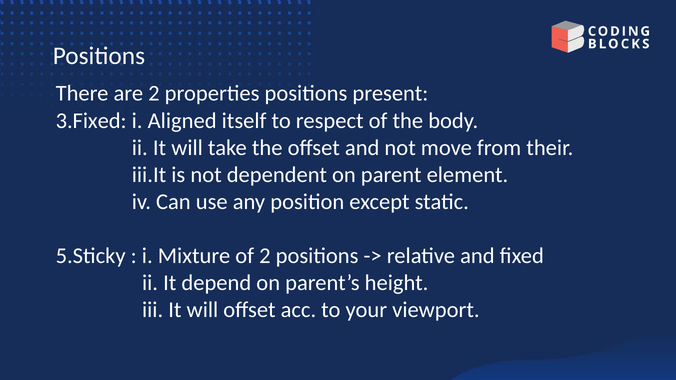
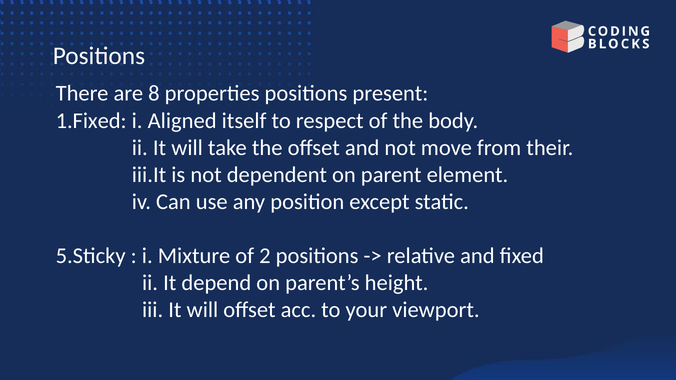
are 2: 2 -> 8 (154, 94)
3.Fixed: 3.Fixed -> 1.Fixed (91, 121)
